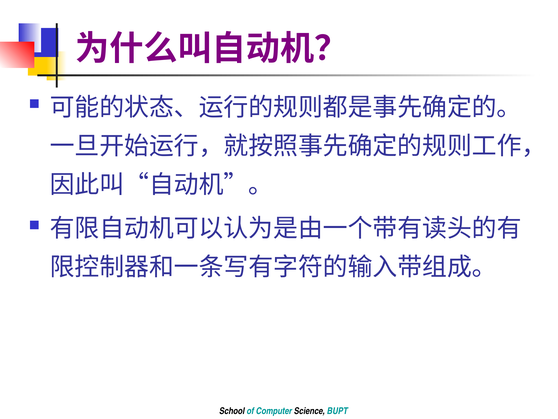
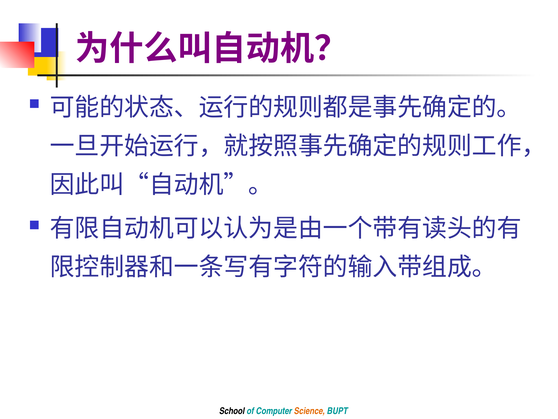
Science colour: black -> orange (309, 411)
